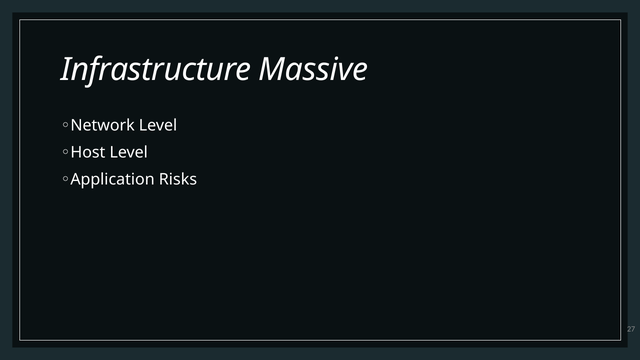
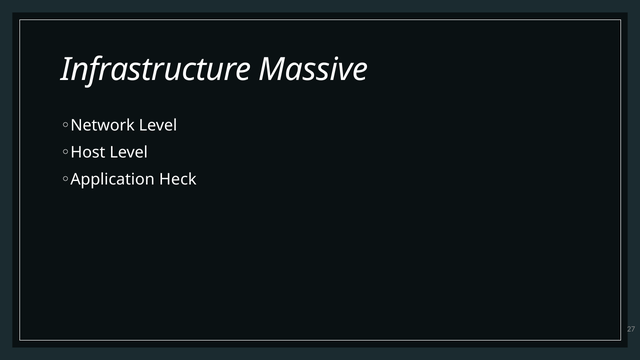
Risks: Risks -> Heck (178, 180)
